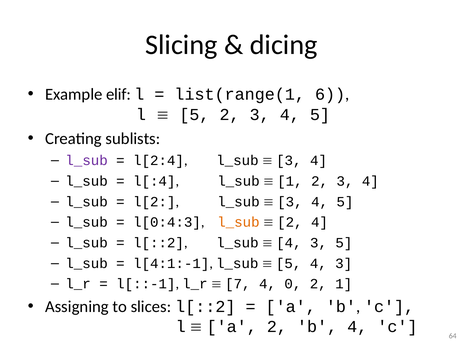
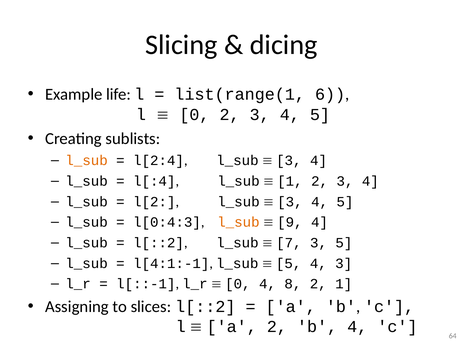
elif: elif -> life (118, 95)
5: 5 -> 0 (194, 115)
l_sub colour: purple -> orange (87, 161)
2: 2 -> 9 (290, 222)
4: 4 -> 7 (289, 243)
7: 7 -> 0 (238, 284)
0: 0 -> 8 (293, 284)
